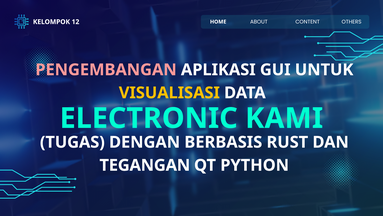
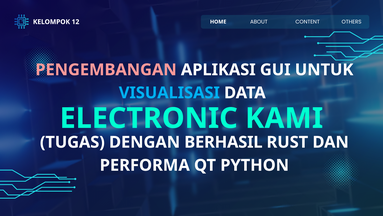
VISUALISASI colour: yellow -> light blue (169, 93)
BERBASIS: BERBASIS -> BERHASIL (223, 142)
TEGANGAN: TEGANGAN -> PERFORMA (145, 165)
